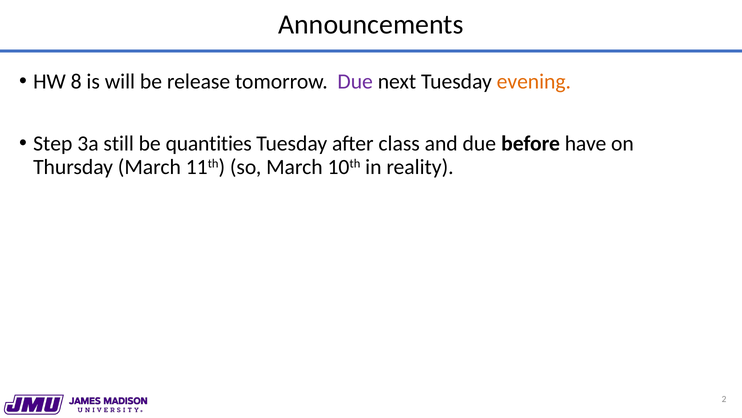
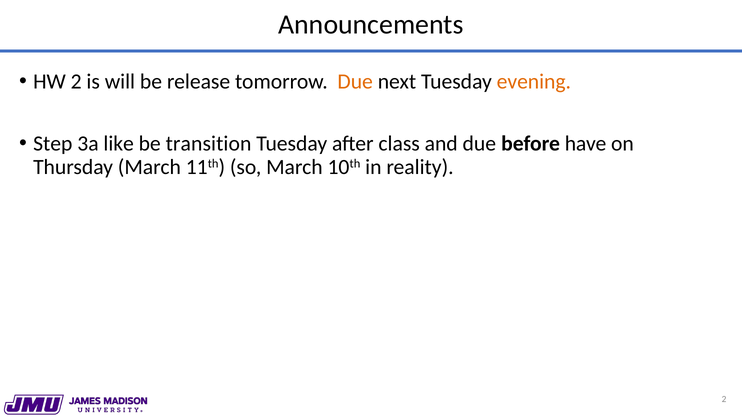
HW 8: 8 -> 2 (76, 81)
Due colour: purple -> orange (355, 81)
still: still -> like (119, 143)
quantities: quantities -> transition (209, 143)
